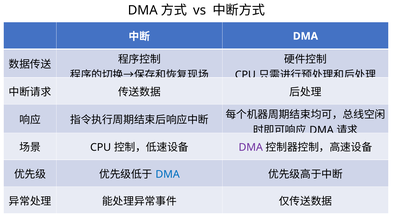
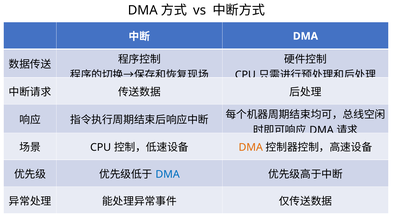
DMA colour: purple -> orange (251, 147)
